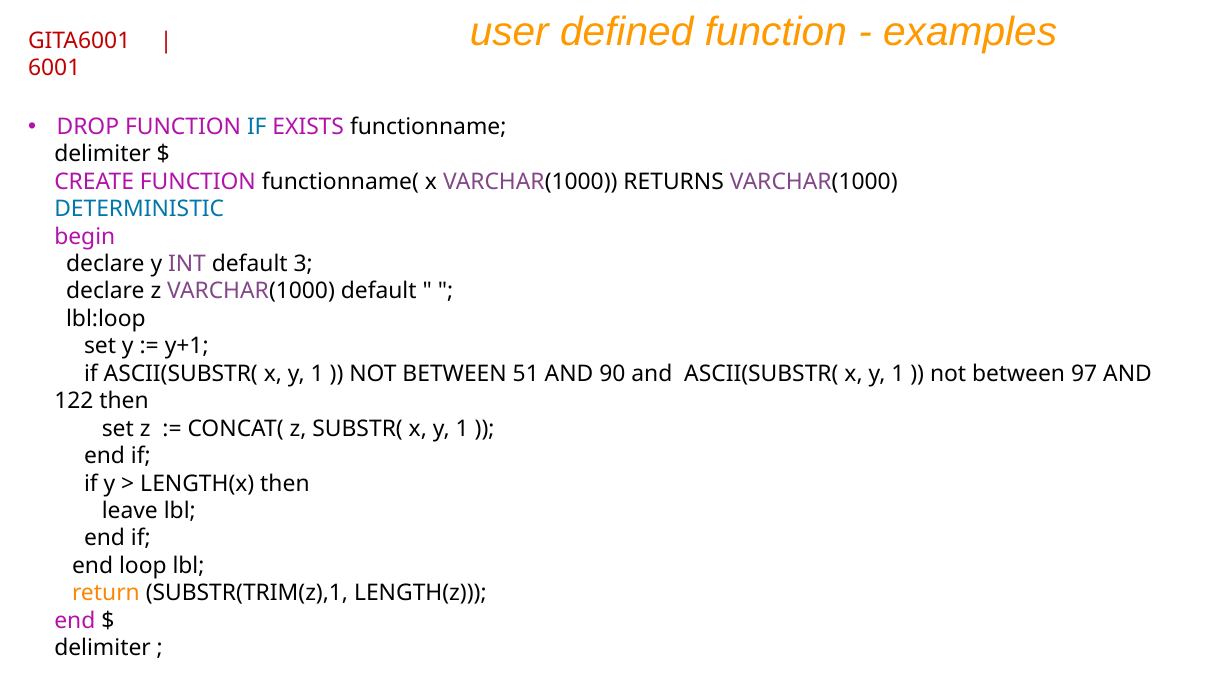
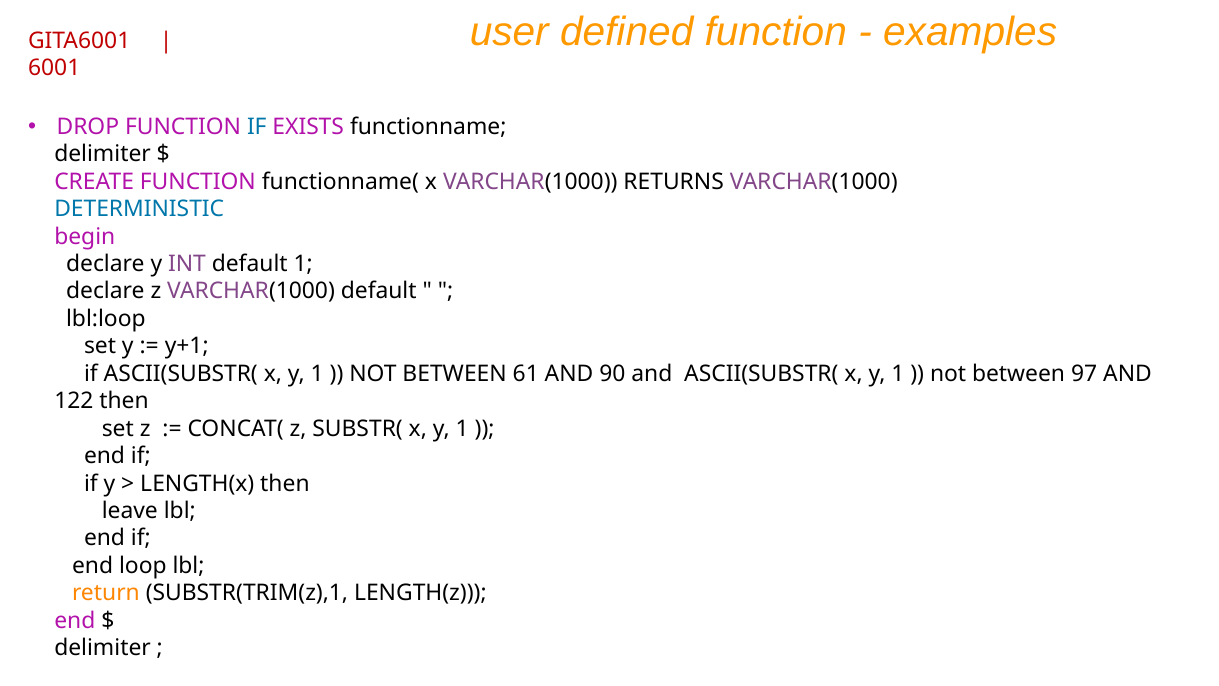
default 3: 3 -> 1 (303, 264)
51: 51 -> 61 (526, 374)
